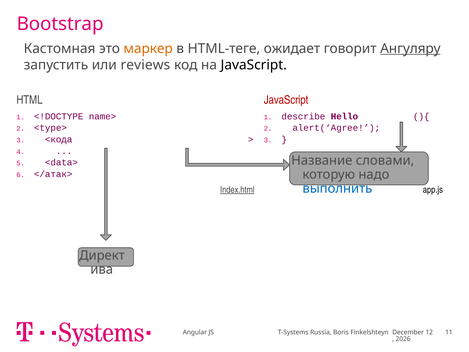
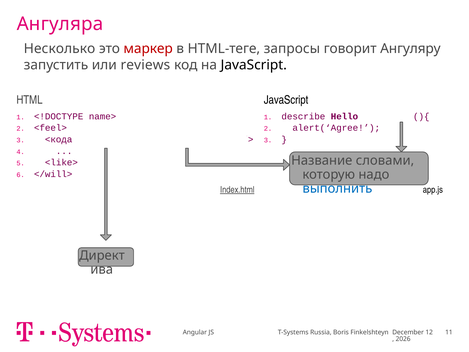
Bootstrap: Bootstrap -> Ангуляра (60, 24)
Кастомная: Кастомная -> Несколько (60, 48)
маркер colour: orange -> red (148, 48)
ожидает: ожидает -> запросы (292, 48)
Ангуляру underline: present -> none (410, 48)
JavaScript colour: red -> black (286, 100)
<type>: <type> -> <feel> (50, 128)
<data>: <data> -> <like> (61, 162)
</атак>: </атак> -> </will> (53, 174)
